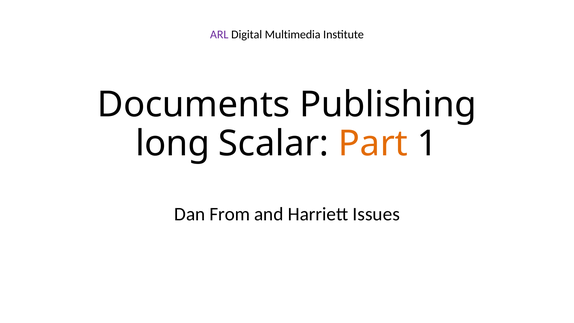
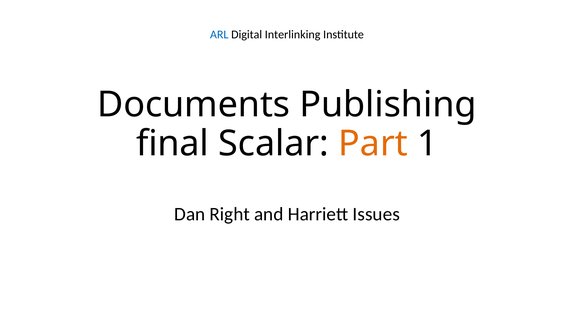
ARL colour: purple -> blue (219, 35)
Multimedia: Multimedia -> Interlinking (293, 35)
long: long -> final (173, 143)
From: From -> Right (230, 214)
